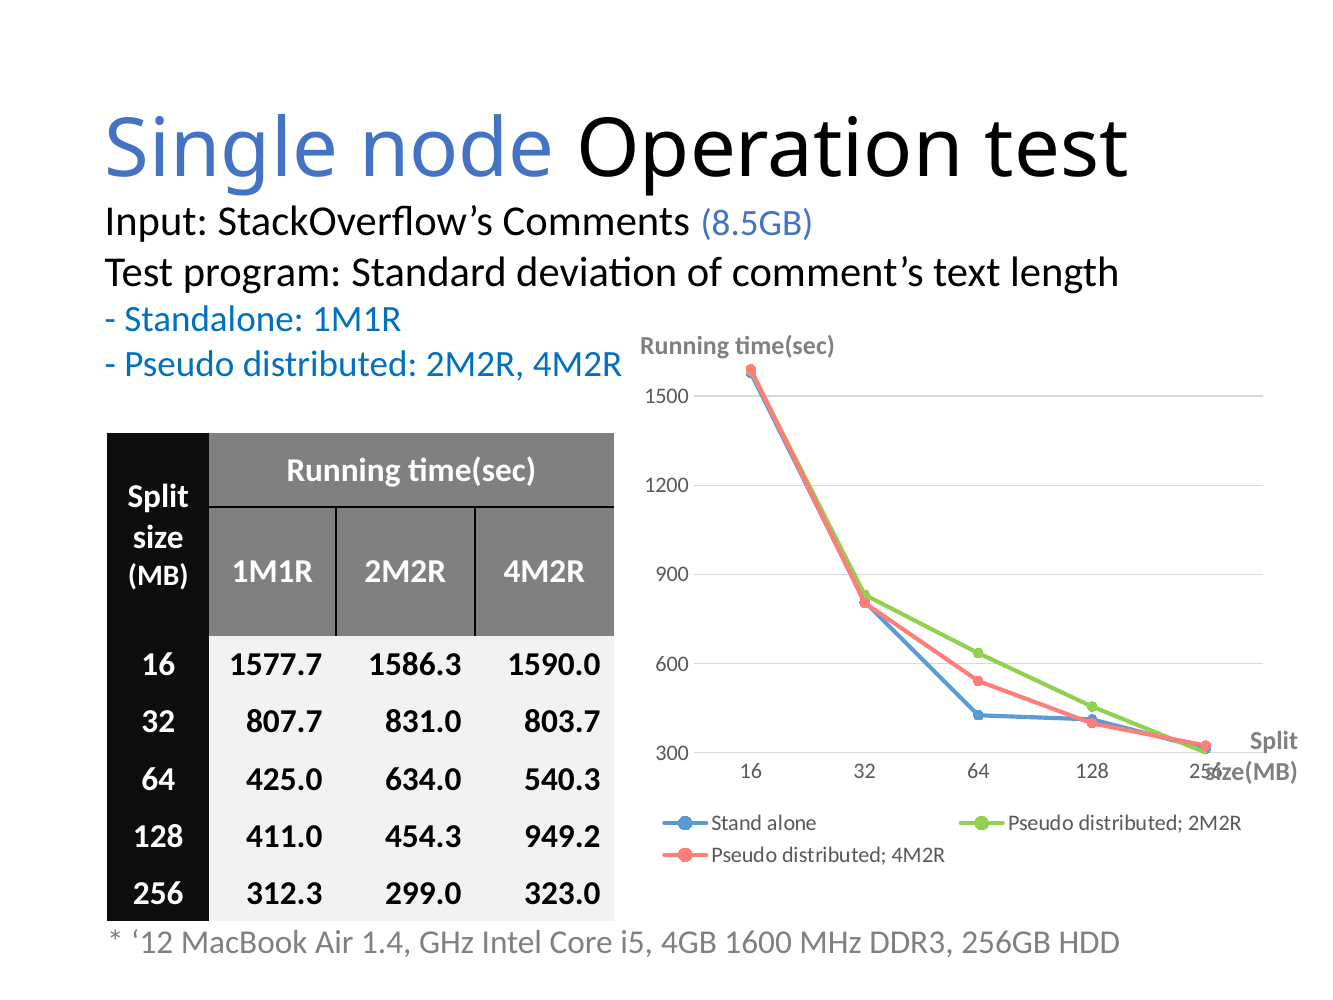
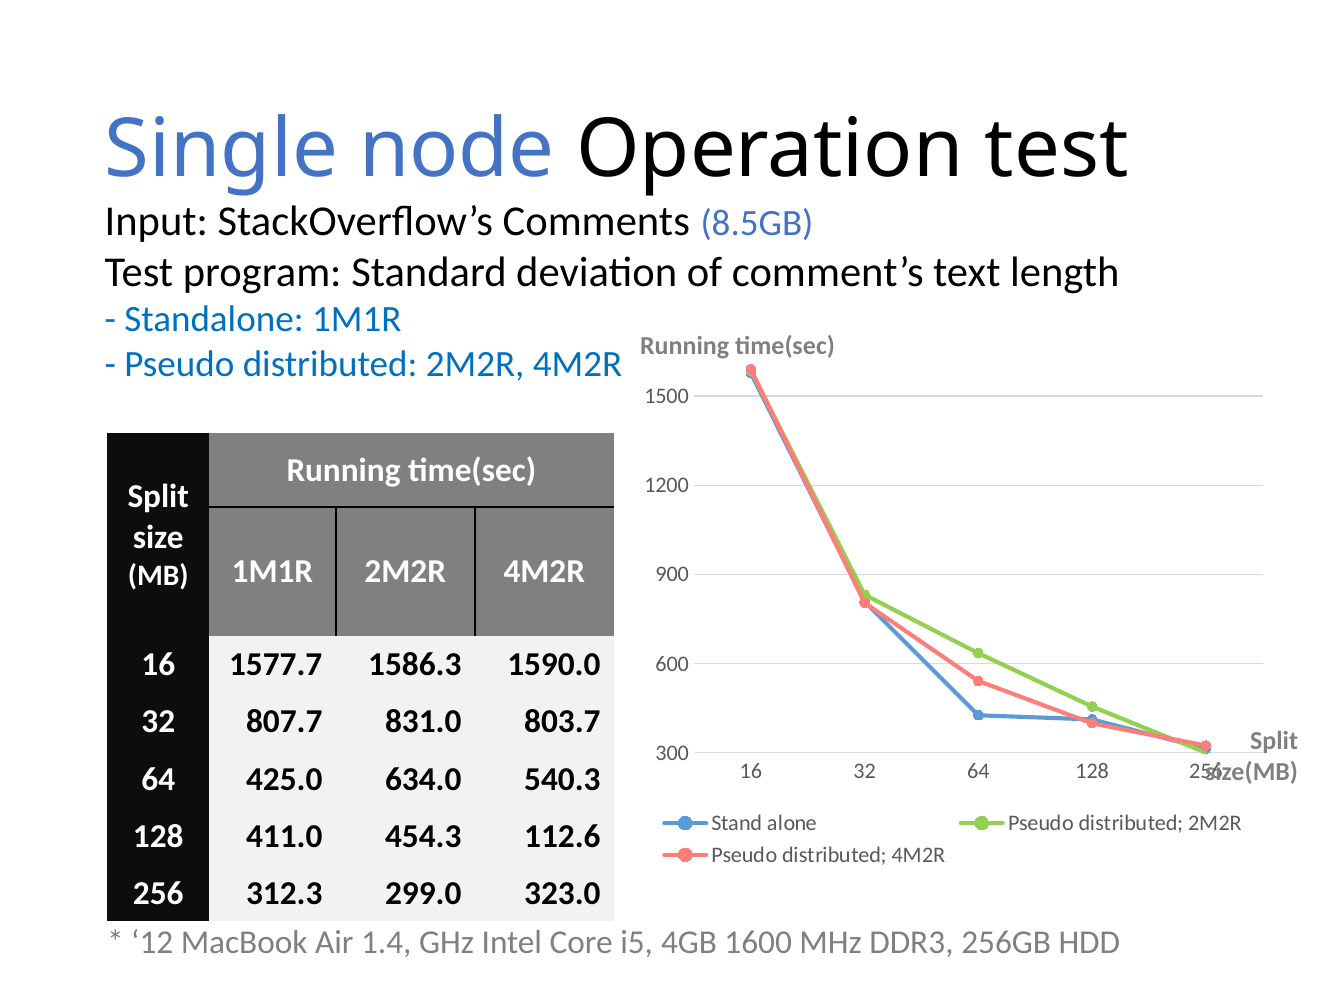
949.2: 949.2 -> 112.6 (562, 836)
